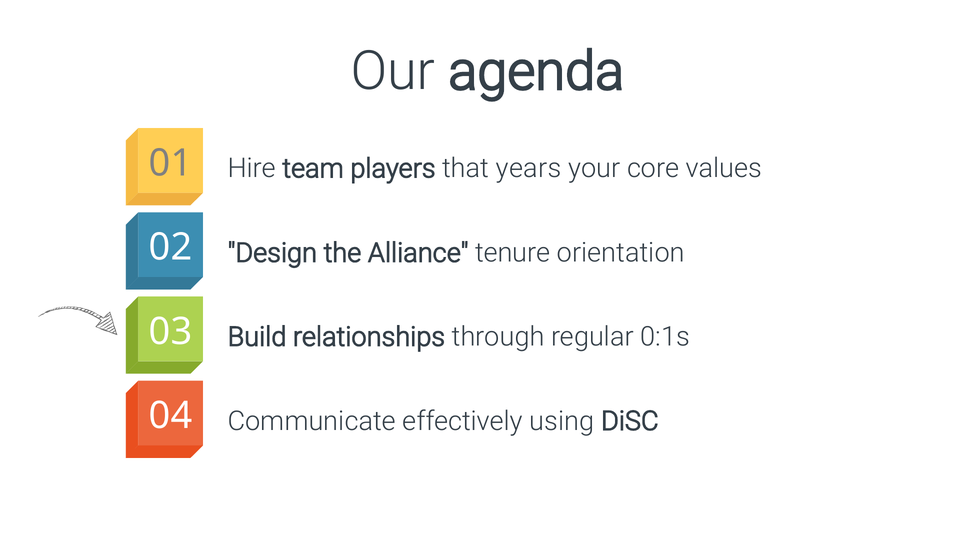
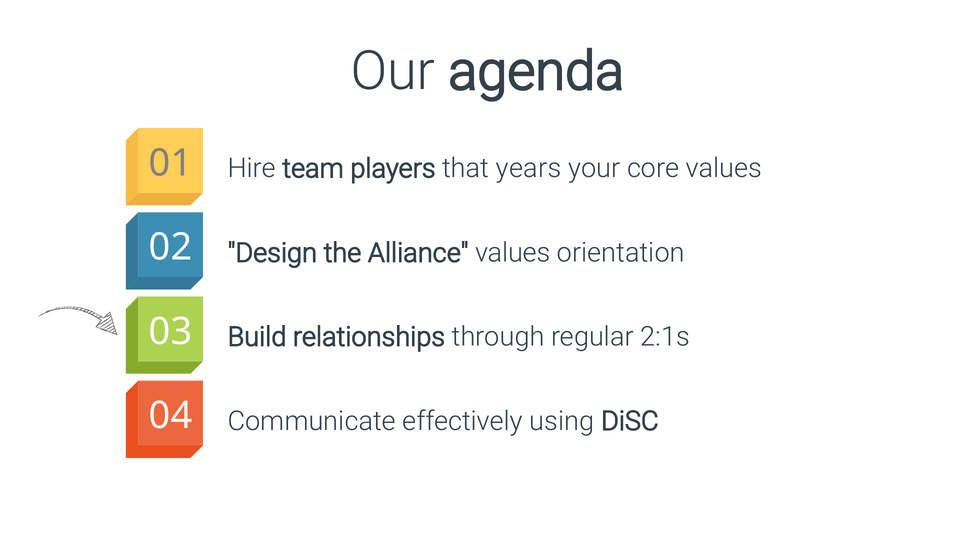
Alliance tenure: tenure -> values (513, 253)
0:1s: 0:1s -> 2:1s (665, 337)
